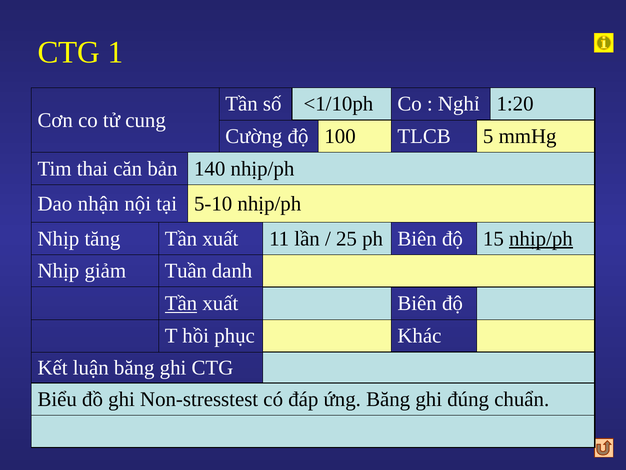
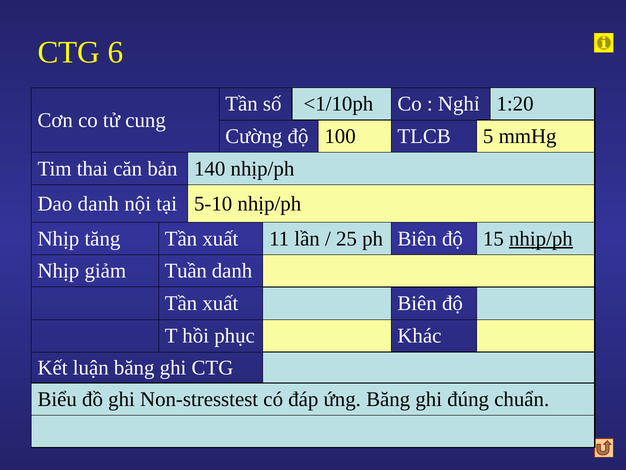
1: 1 -> 6 (116, 52)
Dao nhận: nhận -> danh (98, 203)
Tần underline: present -> none (181, 303)
